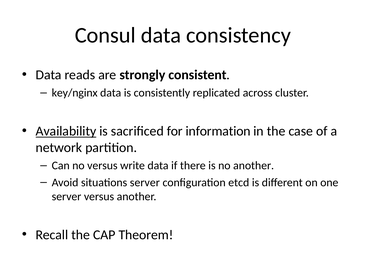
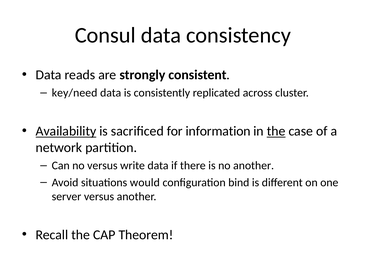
key/nginx: key/nginx -> key/need (75, 93)
the underline: none -> present (276, 131)
situations server: server -> would (145, 183)
etcd: etcd -> bind (239, 183)
